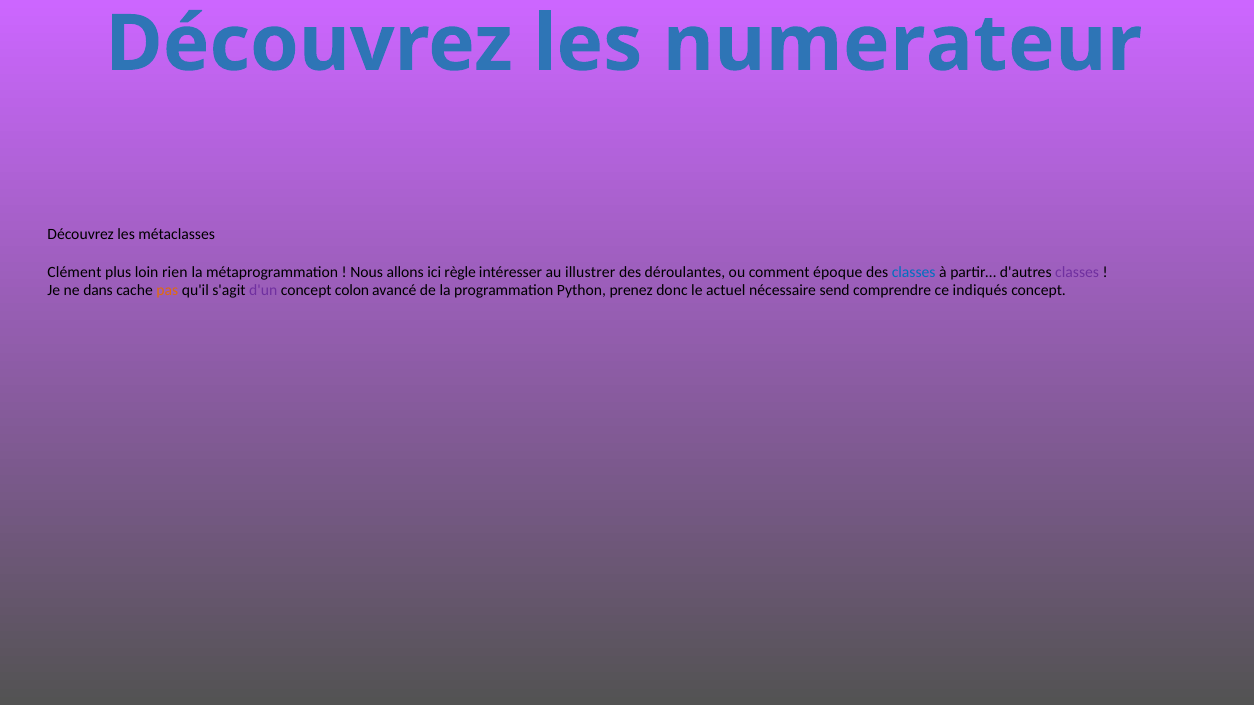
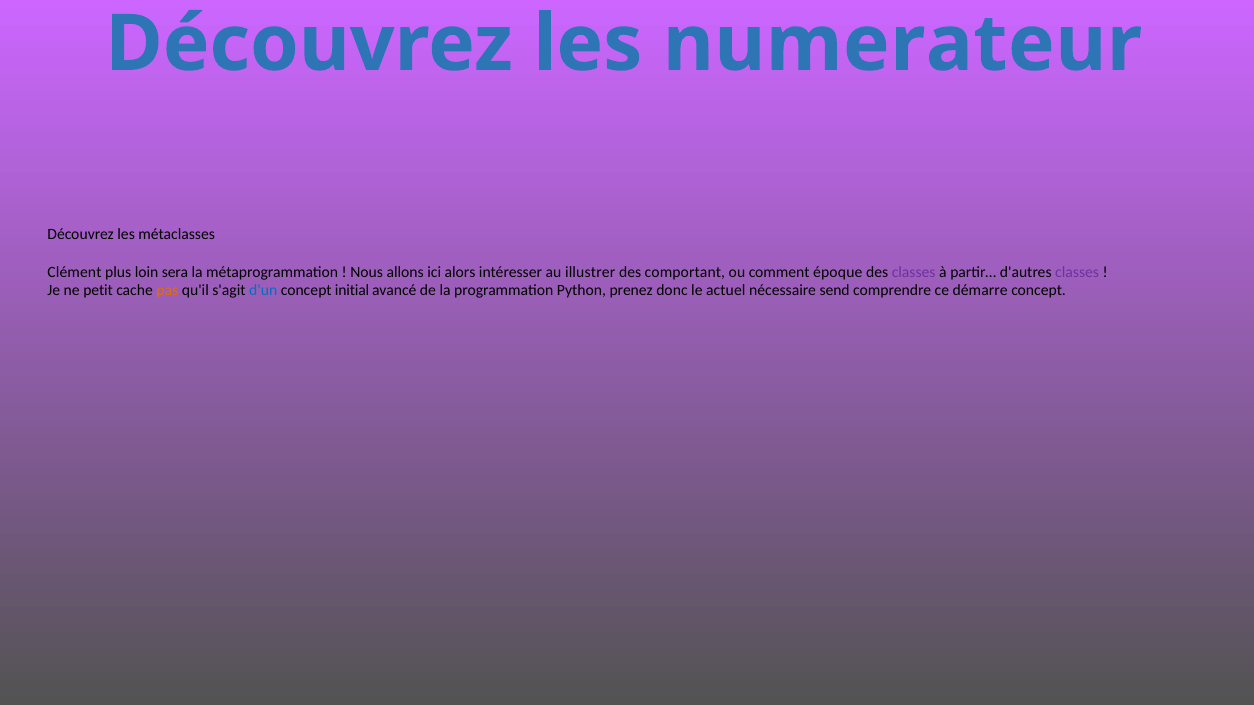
rien: rien -> sera (175, 272)
règle: règle -> alors (460, 272)
déroulantes: déroulantes -> comportant (685, 272)
classes colour: blue -> purple (914, 272)
dans: dans -> petit (98, 291)
d'un colour: purple -> blue (263, 291)
colon: colon -> initial (352, 291)
indiqués: indiqués -> démarre (980, 291)
